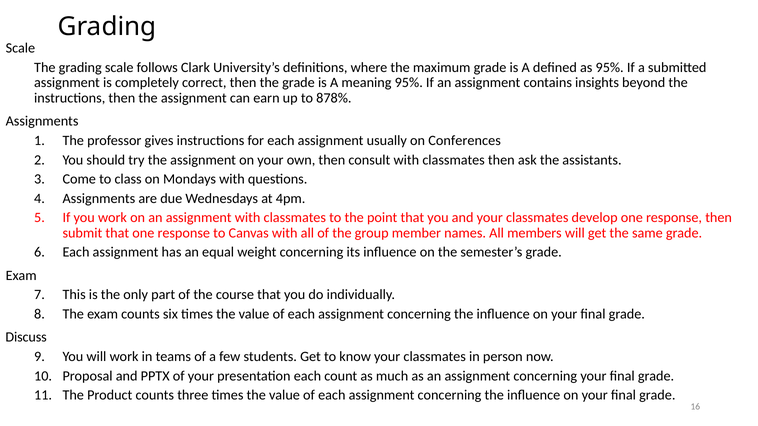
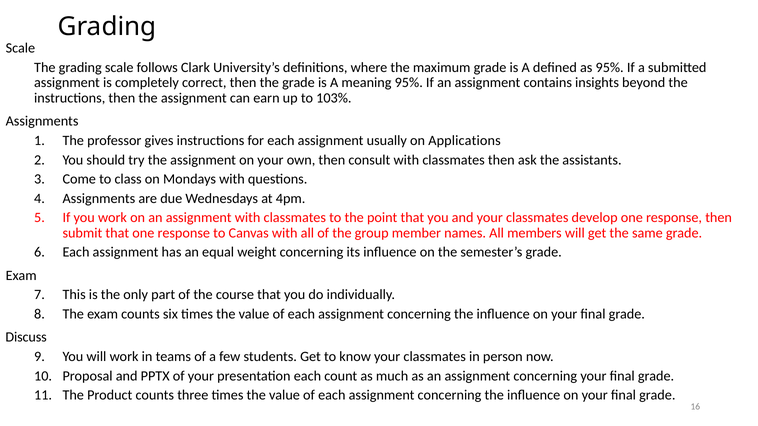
878%: 878% -> 103% (334, 98)
Conferences: Conferences -> Applications (465, 141)
